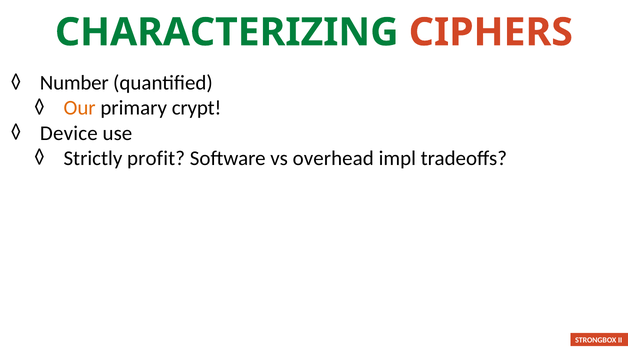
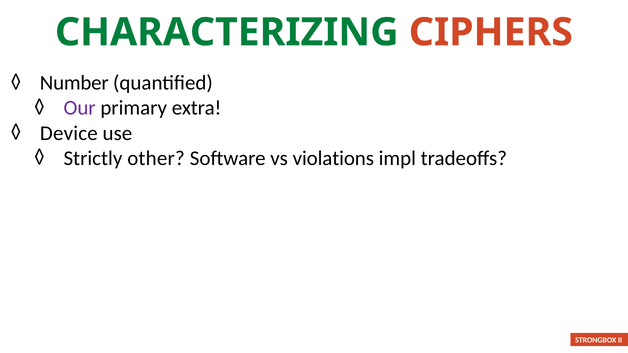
Our colour: orange -> purple (80, 108)
crypt: crypt -> extra (197, 108)
profit: profit -> other (156, 158)
overhead: overhead -> violations (333, 158)
